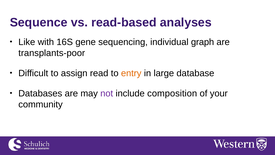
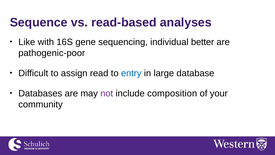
graph: graph -> better (203, 42)
transplants-poor: transplants-poor -> pathogenic-poor (52, 53)
entry colour: orange -> blue (131, 73)
